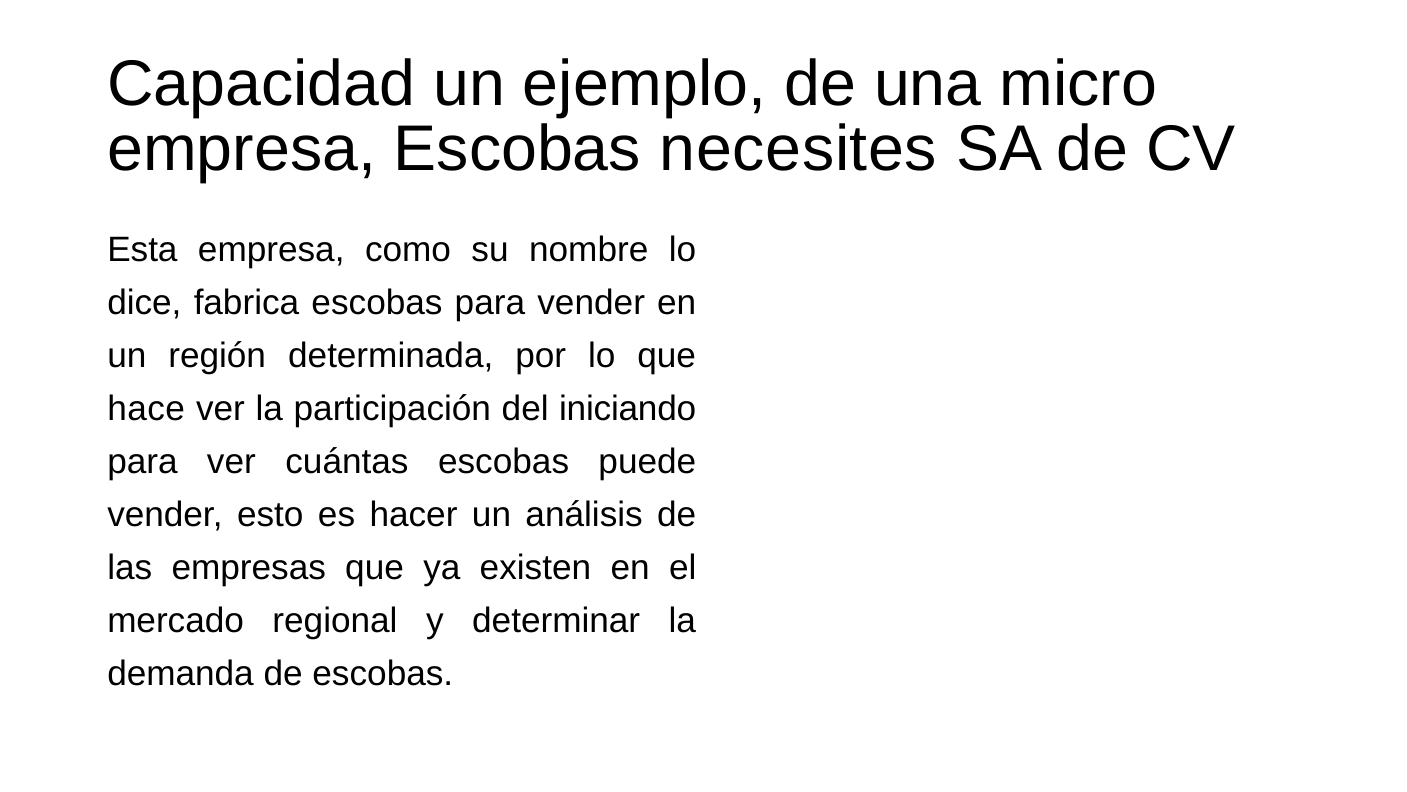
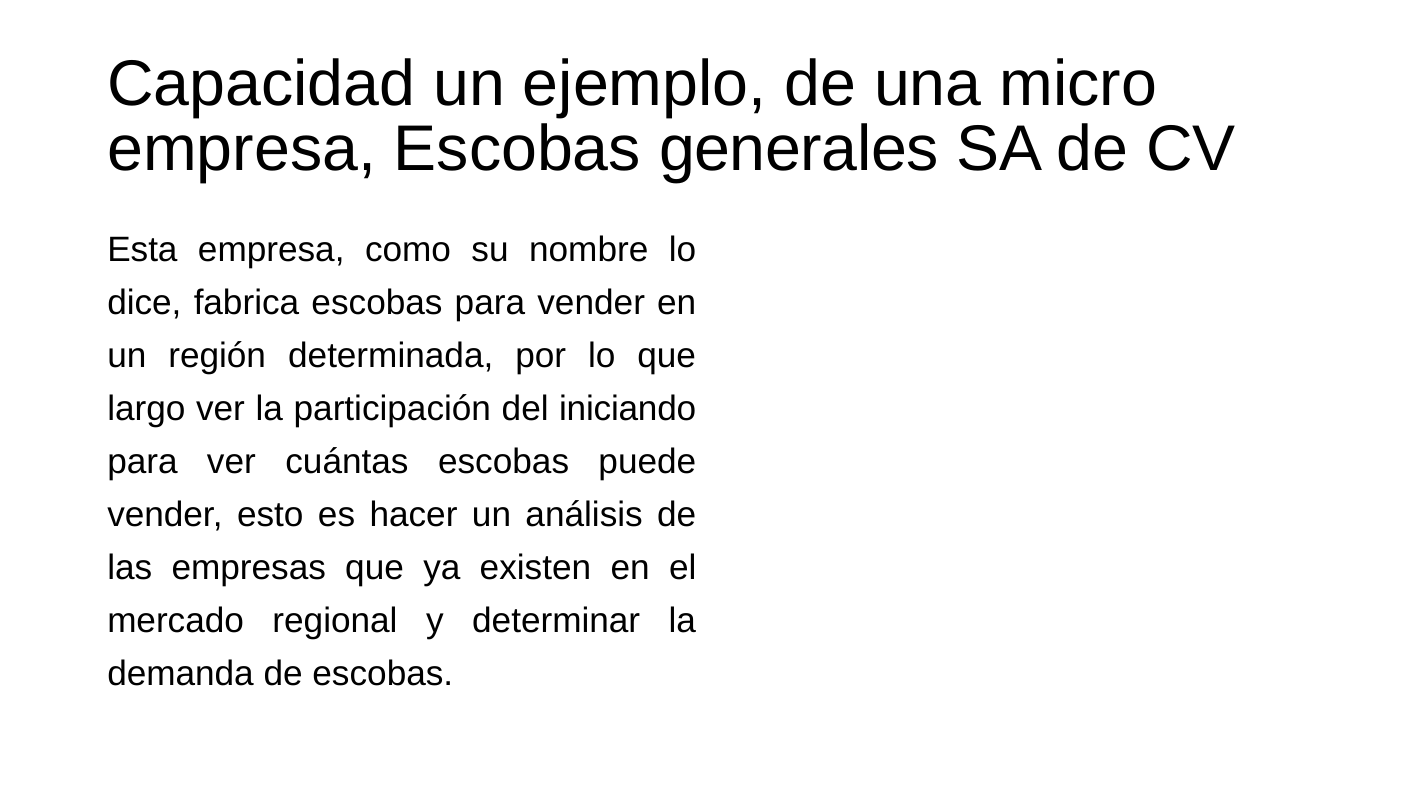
necesites: necesites -> generales (799, 149)
hace: hace -> largo (146, 409)
